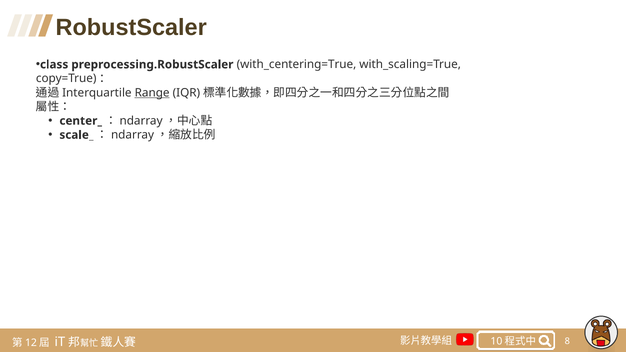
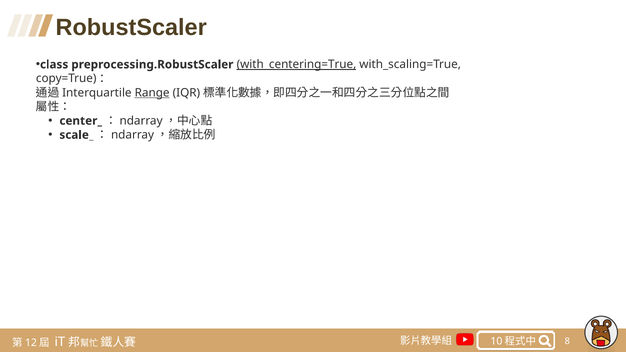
with_centering=True underline: none -> present (296, 65)
